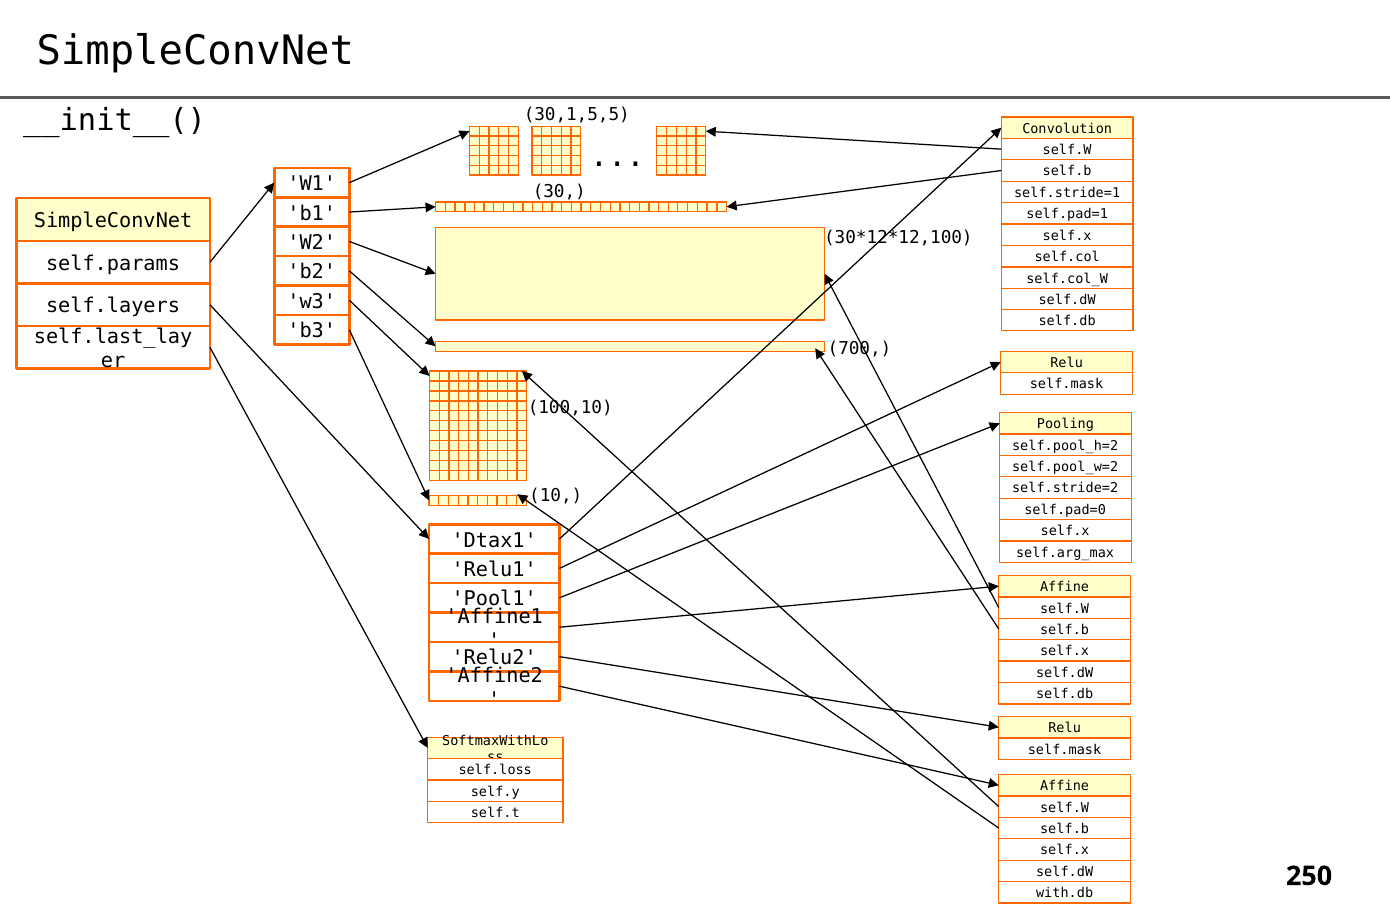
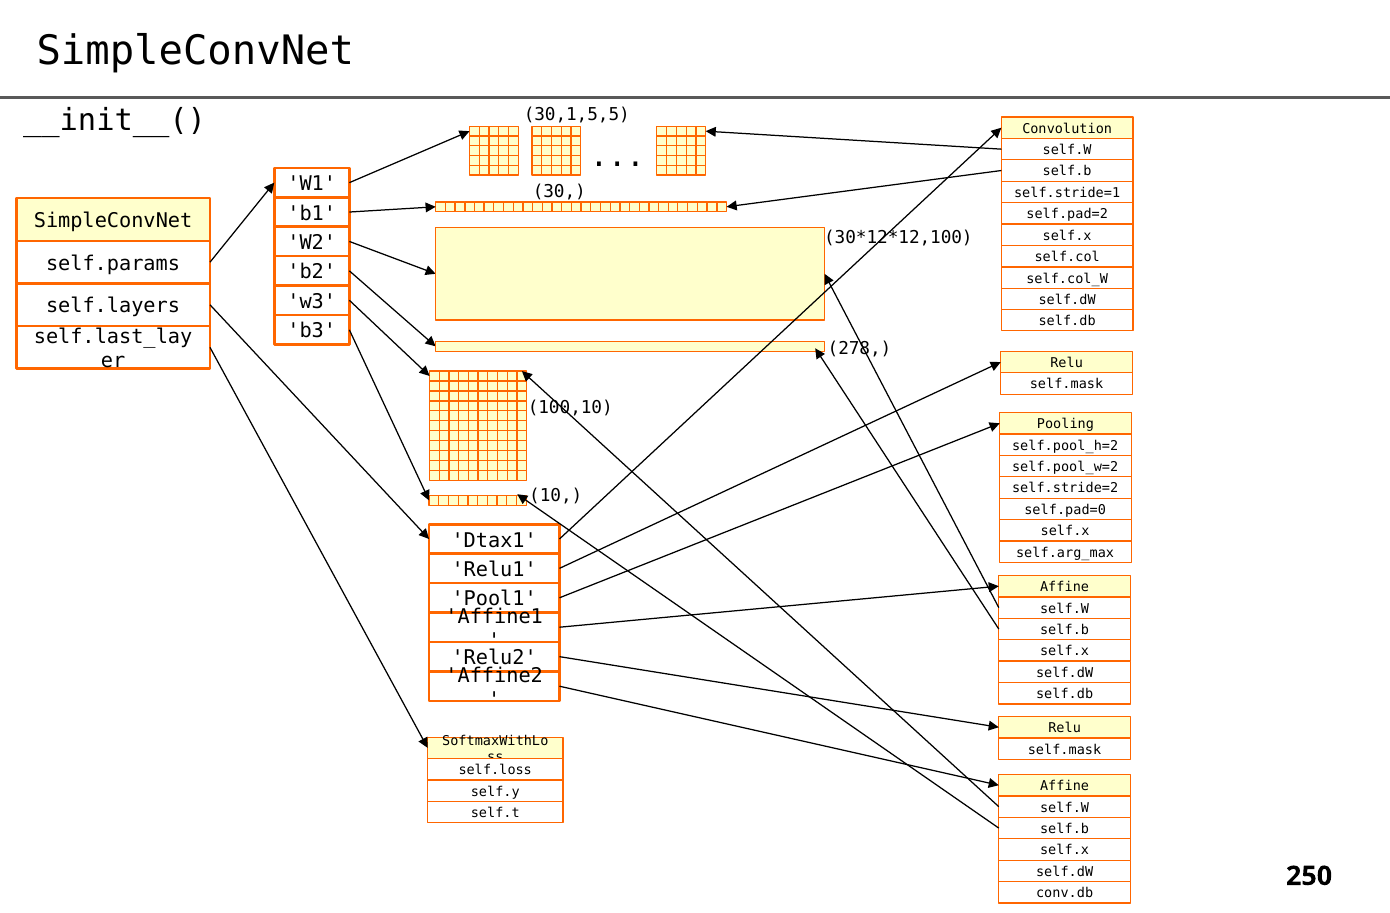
self.pad=1: self.pad=1 -> self.pad=2 (1067, 214)
700: 700 -> 278 (860, 348)
with.db: with.db -> conv.db (1065, 893)
